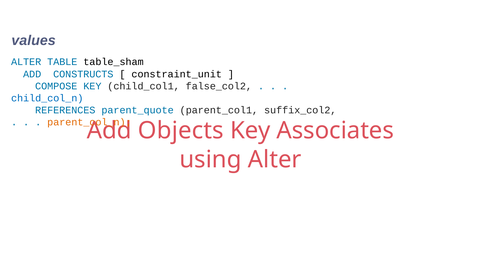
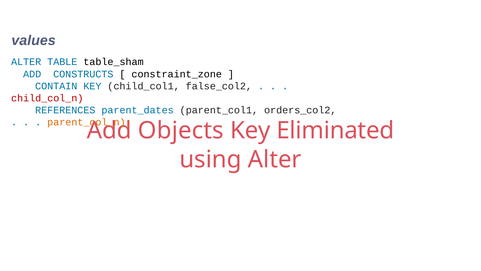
constraint_unit: constraint_unit -> constraint_zone (177, 74)
COMPOSE: COMPOSE -> CONTAIN (56, 86)
child_col_n colour: blue -> red (47, 98)
parent_quote: parent_quote -> parent_dates (138, 110)
suffix_col2: suffix_col2 -> orders_col2 (300, 110)
Associates: Associates -> Eliminated (335, 130)
